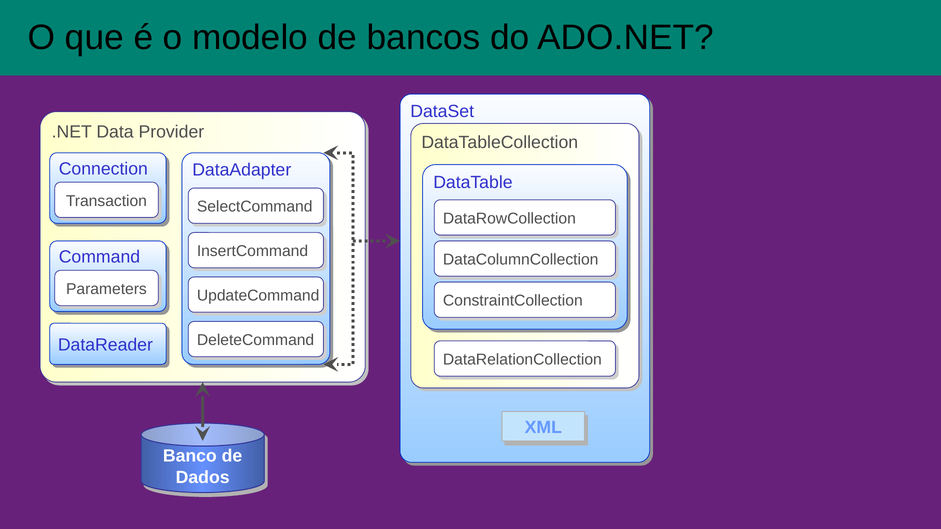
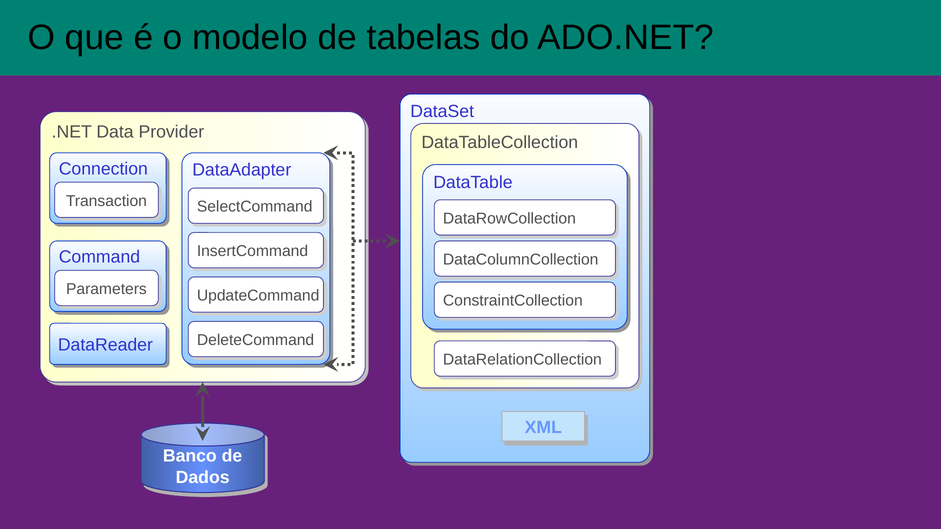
bancos: bancos -> tabelas (424, 38)
